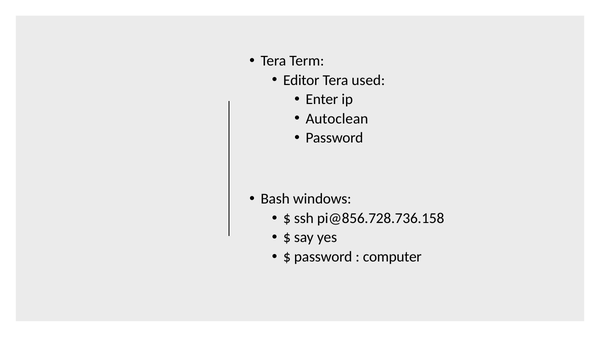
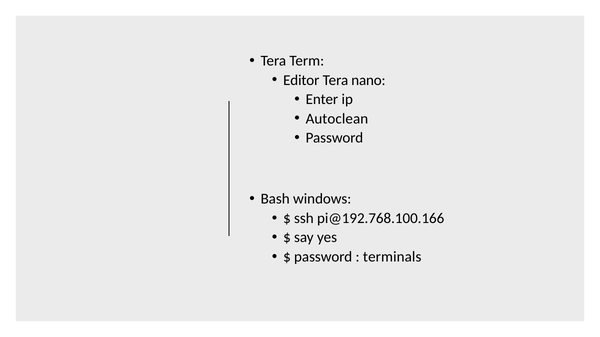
used: used -> nano (368, 80)
pi@856.728.736.158: pi@856.728.736.158 -> pi@192.768.100.166 (381, 218)
computer: computer -> terminals (392, 257)
